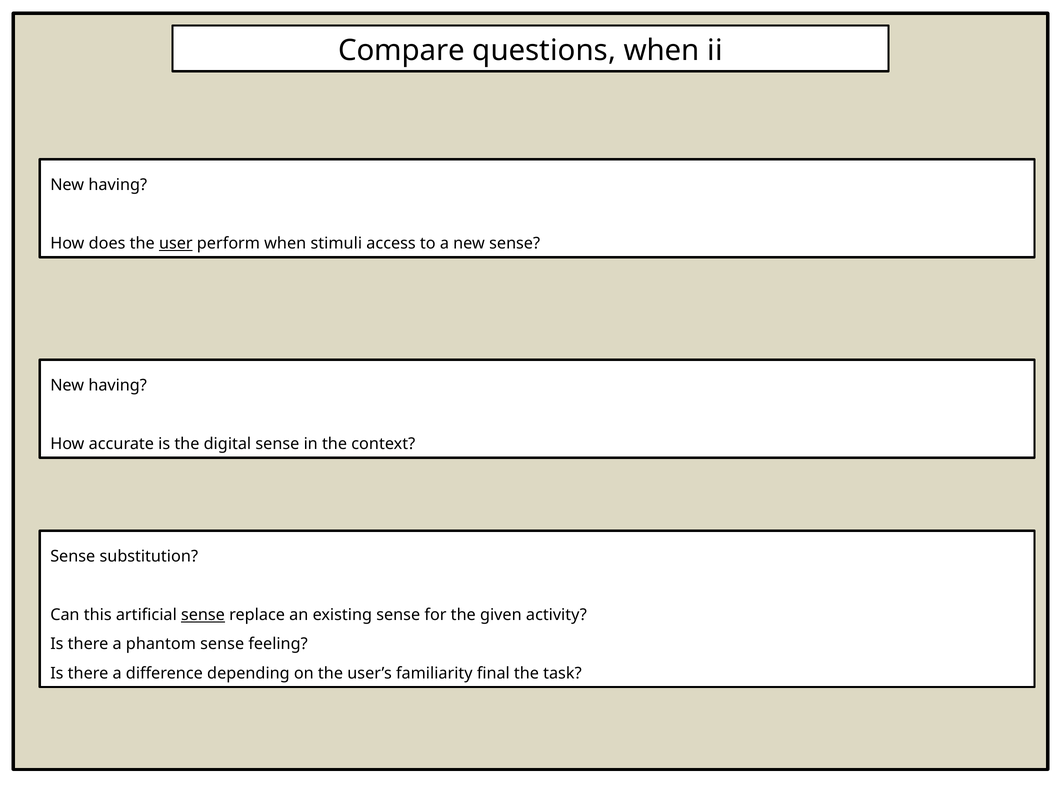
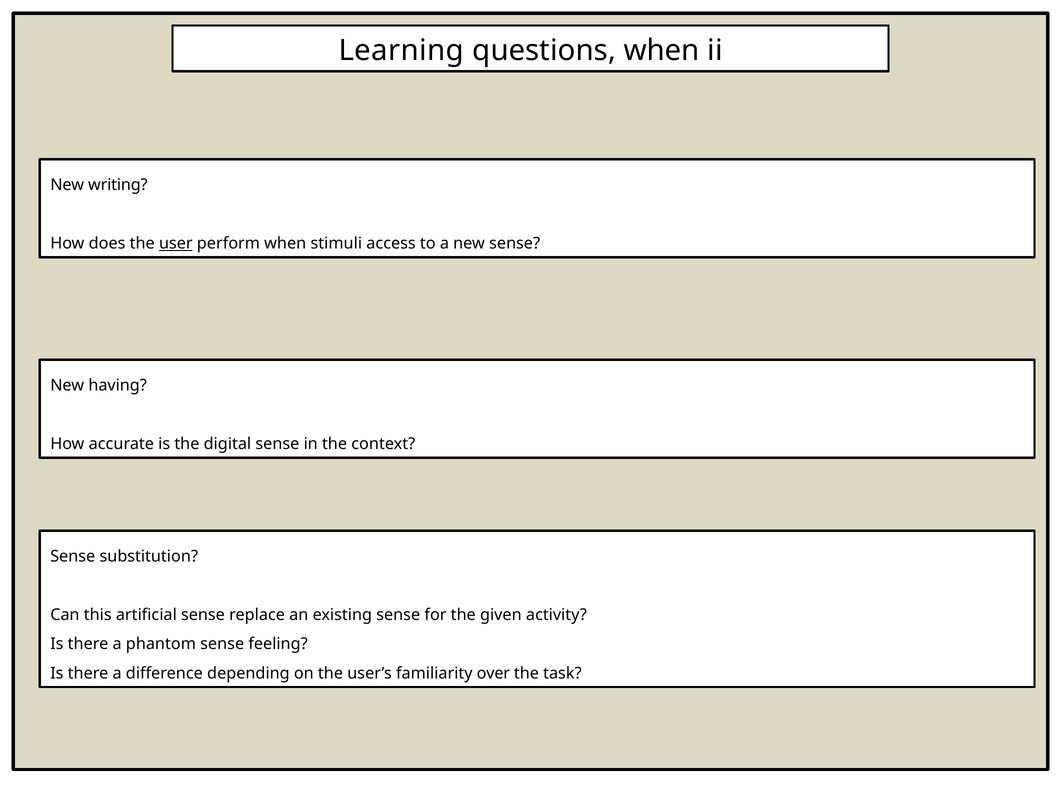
Compare: Compare -> Learning (401, 50)
having: having -> writing (118, 185)
sense underline: present -> none (203, 615)
final: final -> over (493, 673)
